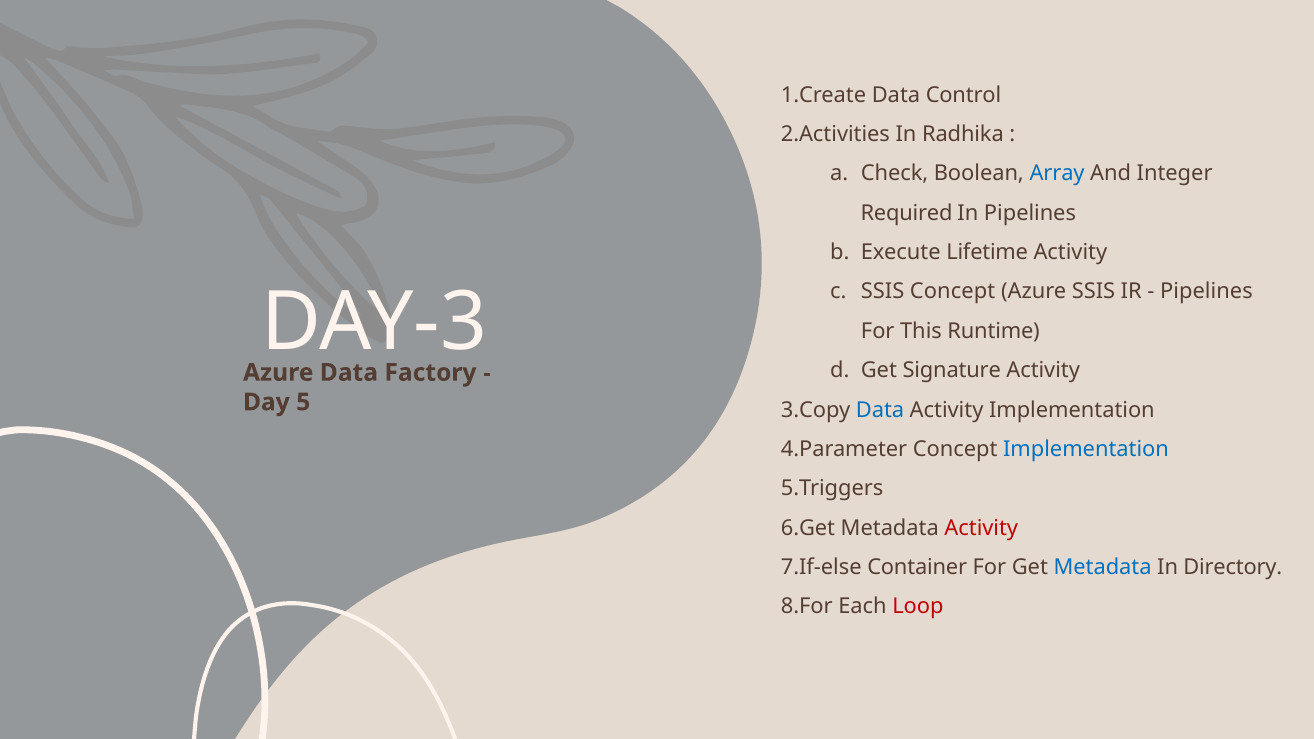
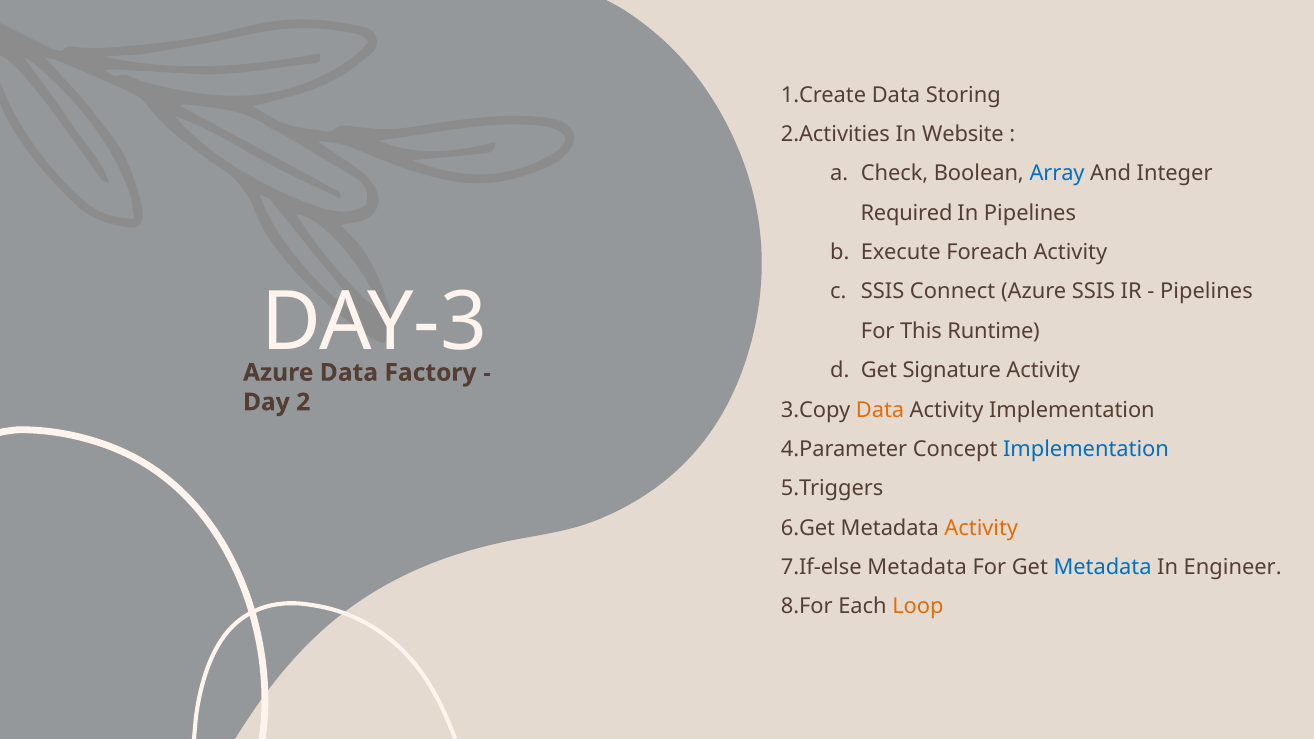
Control: Control -> Storing (963, 95)
Radhika: Radhika -> Website (963, 134)
Lifetime: Lifetime -> Foreach (987, 252)
SSIS Concept: Concept -> Connect (953, 292)
5: 5 -> 2 (303, 402)
Data colour: blue -> orange (880, 410)
Activity colour: red -> orange (981, 528)
Container: Container -> Metadata (917, 567)
Directory: Directory -> Engineer (1233, 567)
Loop colour: red -> orange (918, 607)
